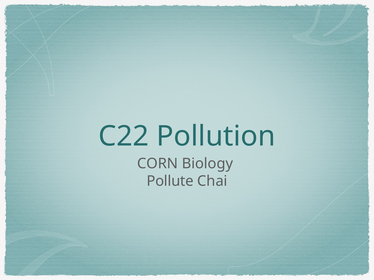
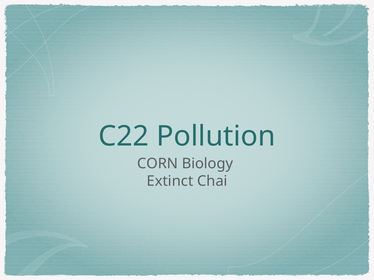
Pollute: Pollute -> Extinct (170, 181)
